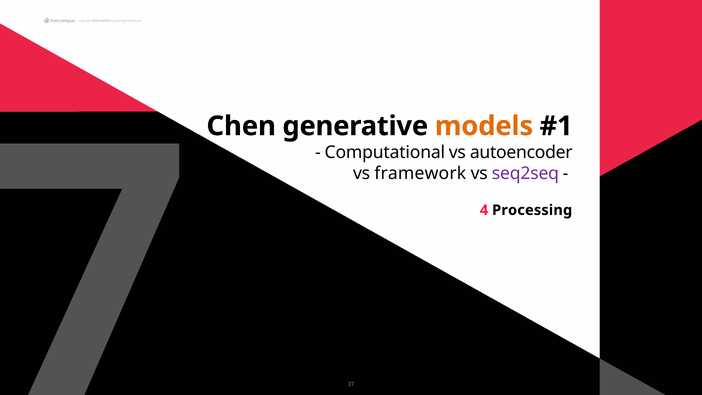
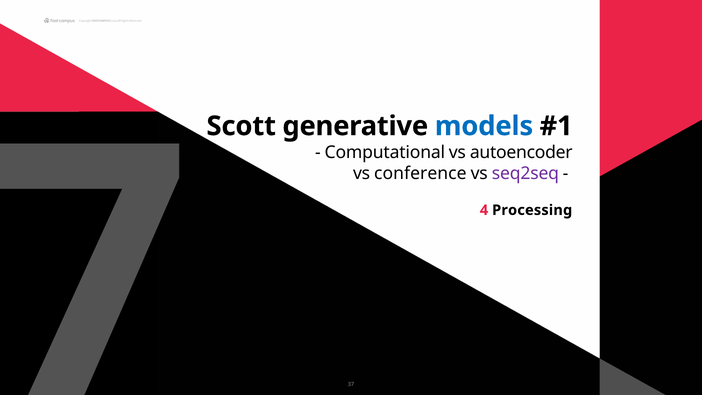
Chen: Chen -> Scott (241, 126)
models colour: orange -> blue (484, 126)
framework: framework -> conference (420, 173)
